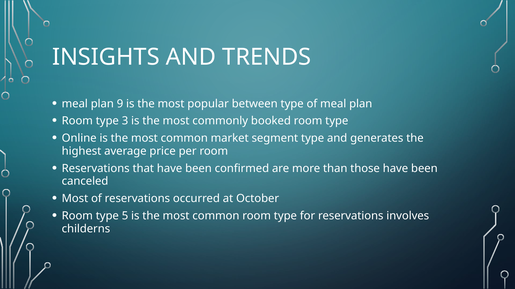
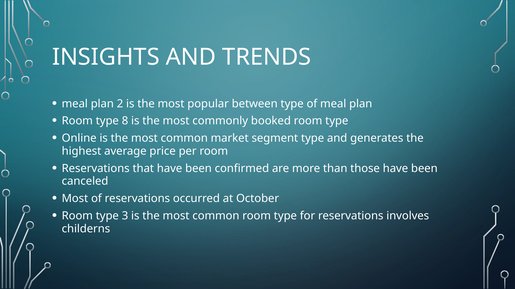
9: 9 -> 2 (120, 104)
3: 3 -> 8 (125, 121)
5: 5 -> 3 (125, 216)
